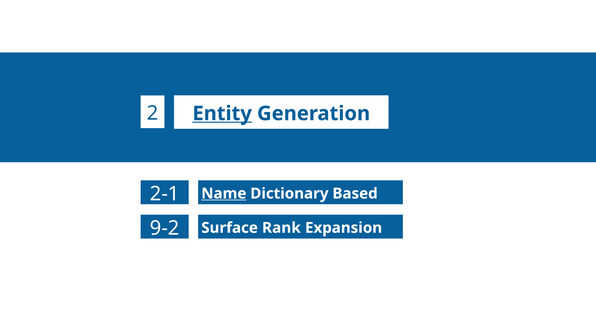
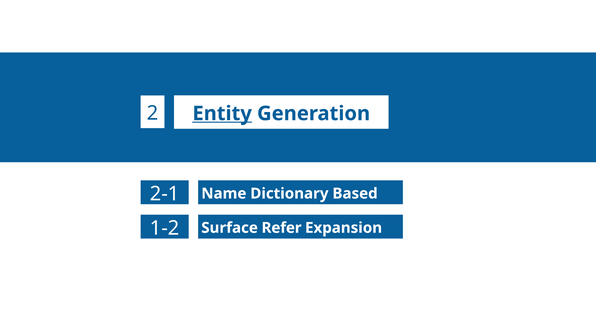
Name underline: present -> none (224, 193)
9-2: 9-2 -> 1-2 (165, 228)
Rank: Rank -> Refer (282, 228)
